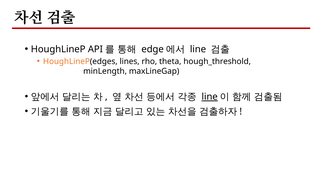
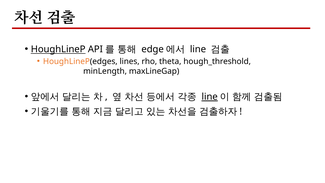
HoughLineP underline: none -> present (58, 49)
